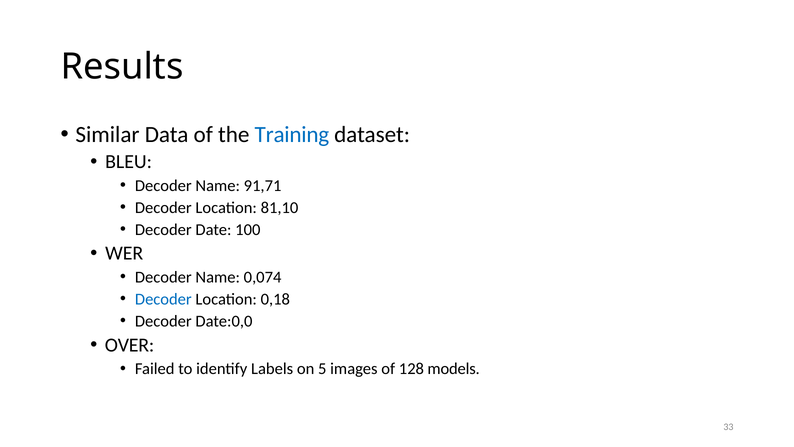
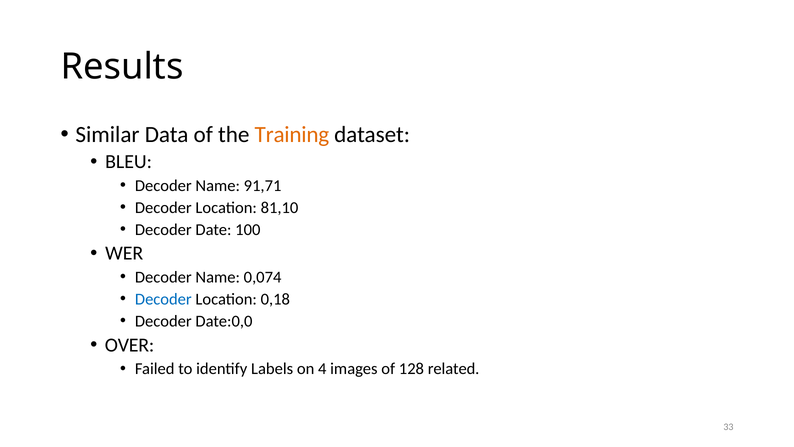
Training colour: blue -> orange (292, 134)
5: 5 -> 4 (322, 368)
models: models -> related (454, 368)
